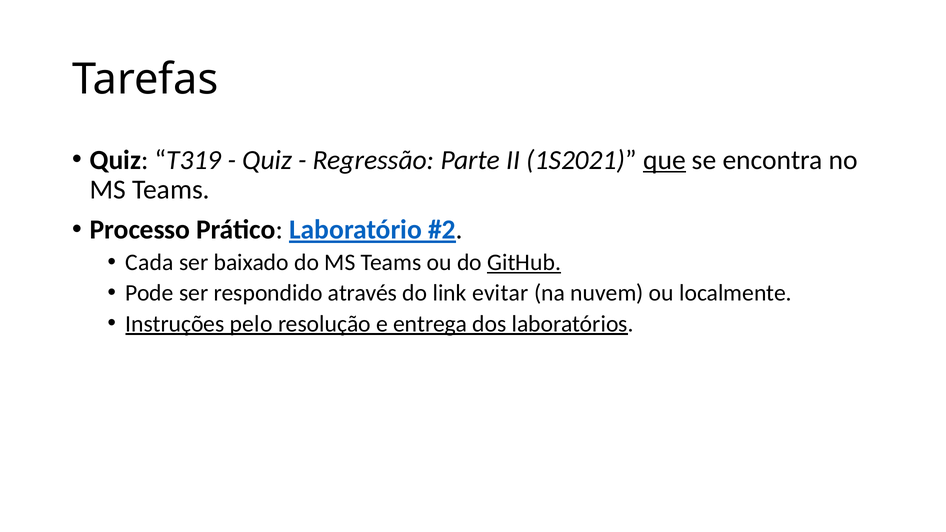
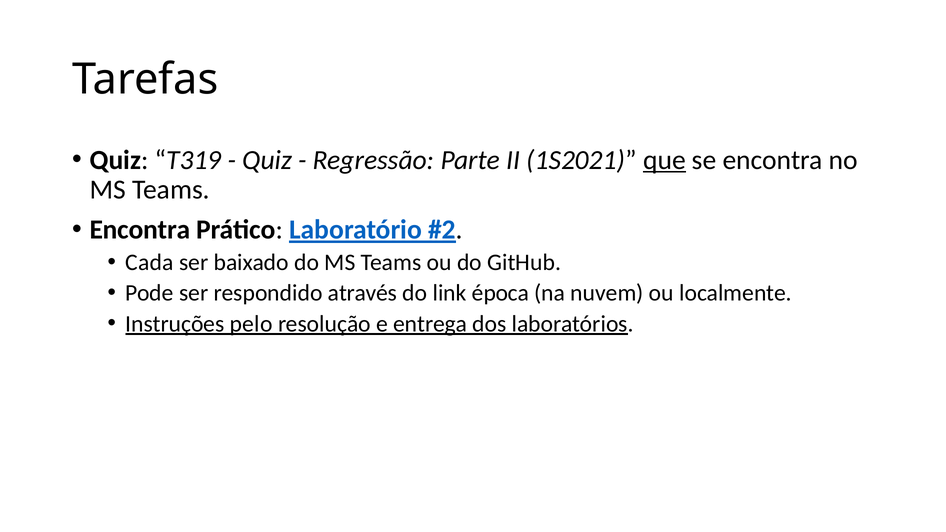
Processo: Processo -> Encontra (140, 230)
GitHub underline: present -> none (524, 263)
evitar: evitar -> época (501, 293)
